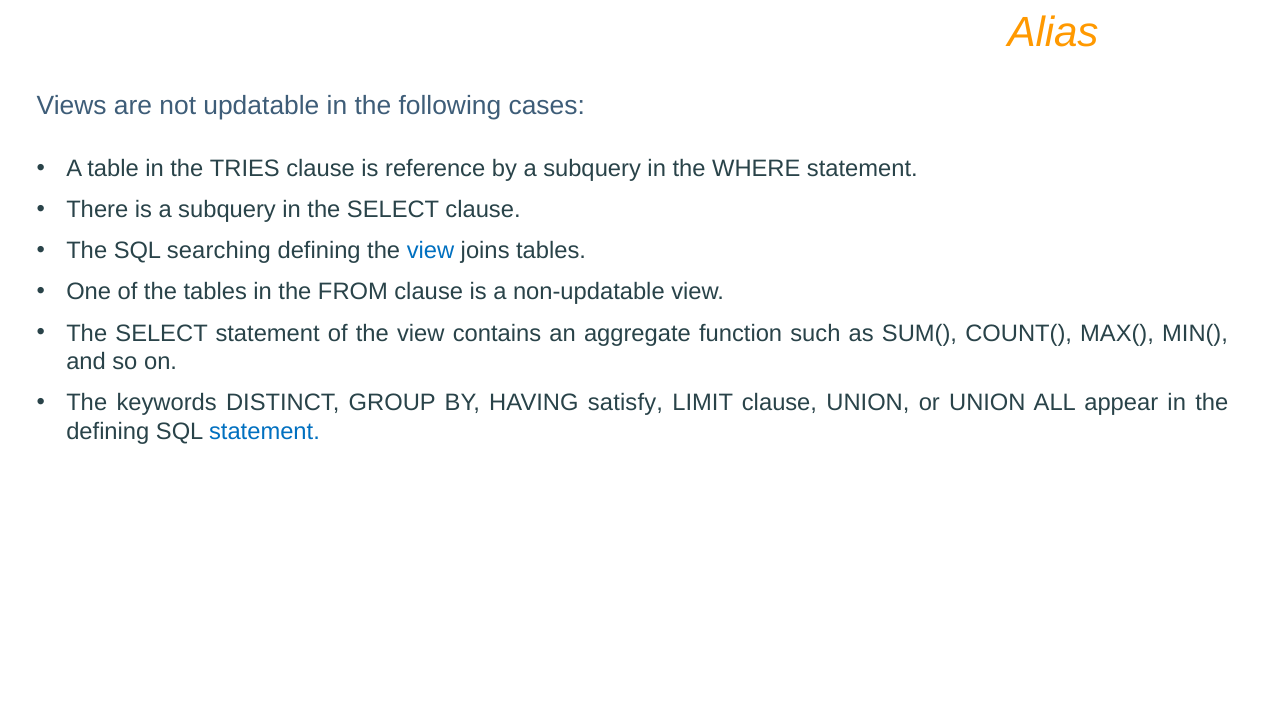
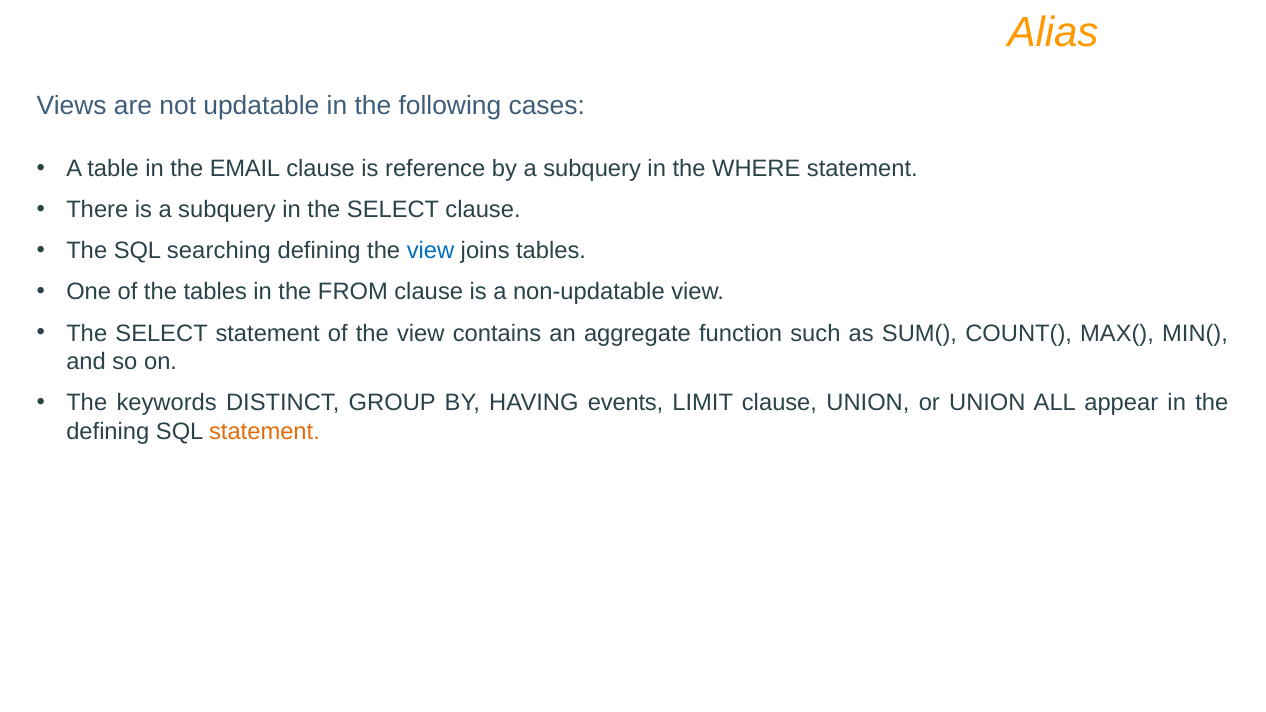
TRIES: TRIES -> EMAIL (245, 169)
satisfy: satisfy -> events (626, 403)
statement colour: blue -> orange (264, 431)
